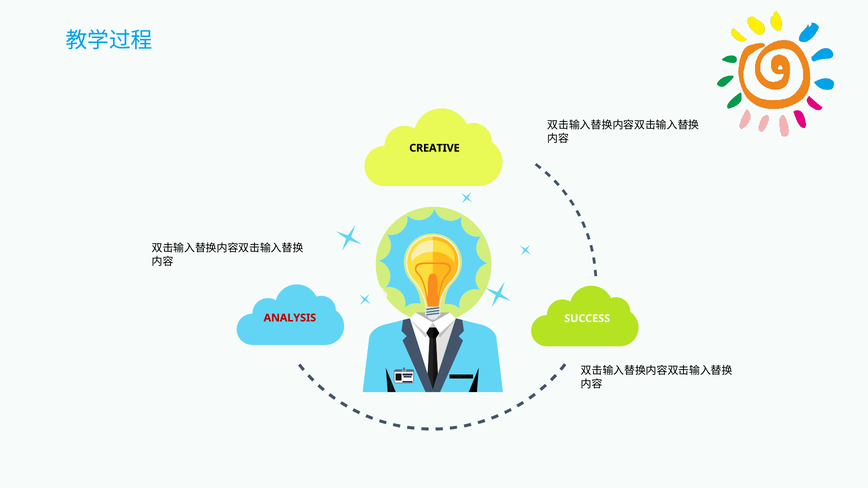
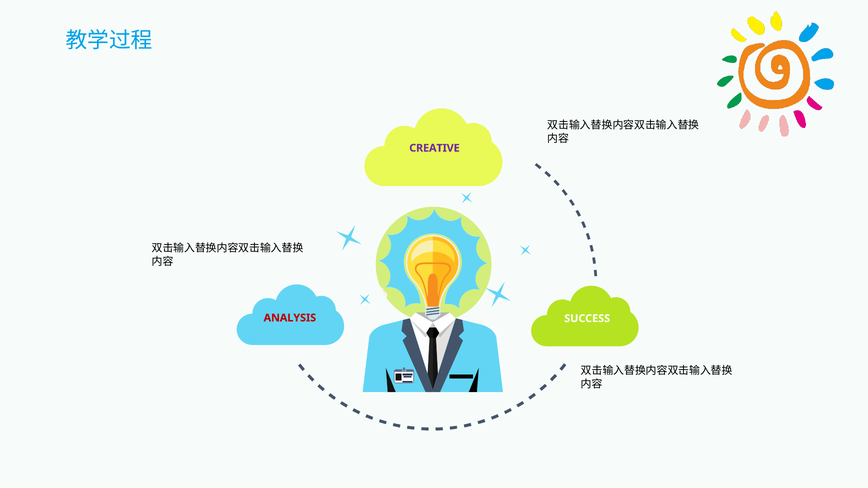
CREATIVE colour: black -> purple (434, 148)
